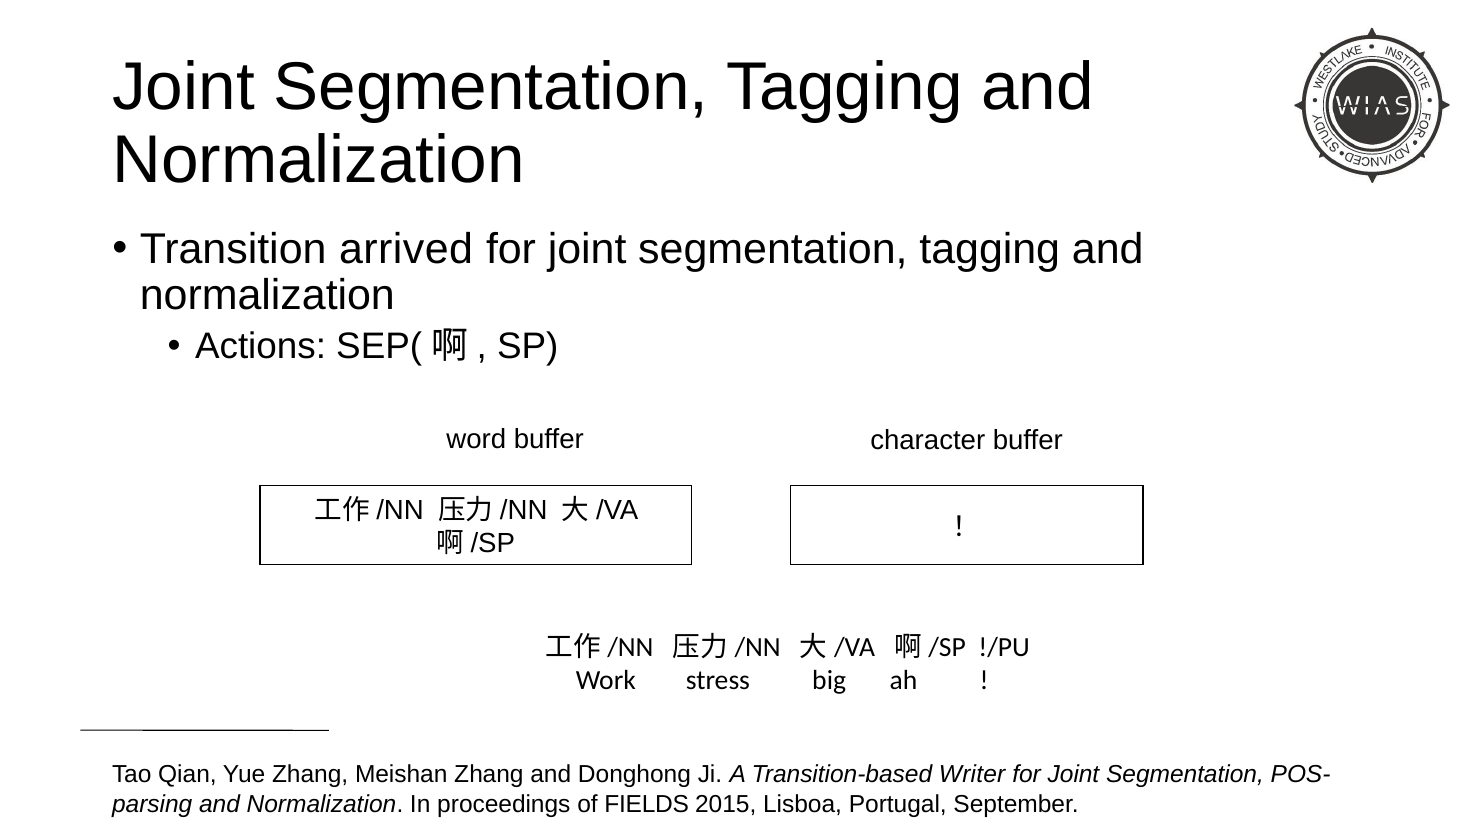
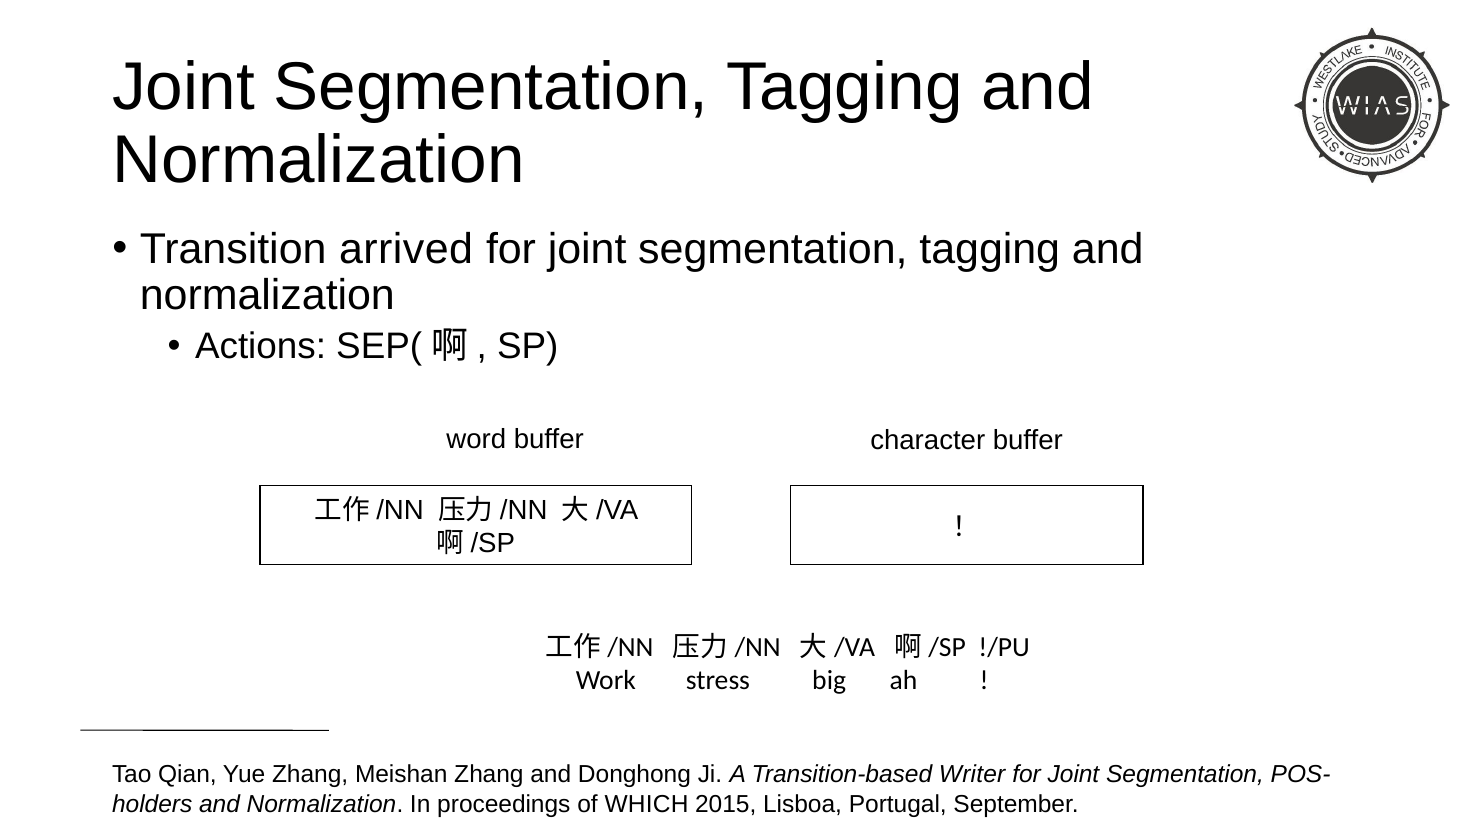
parsing: parsing -> holders (152, 804)
FIELDS: FIELDS -> WHICH (647, 804)
